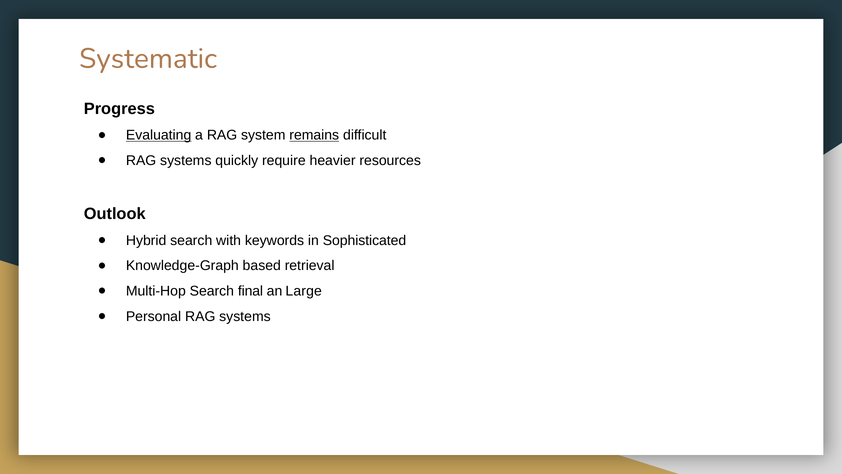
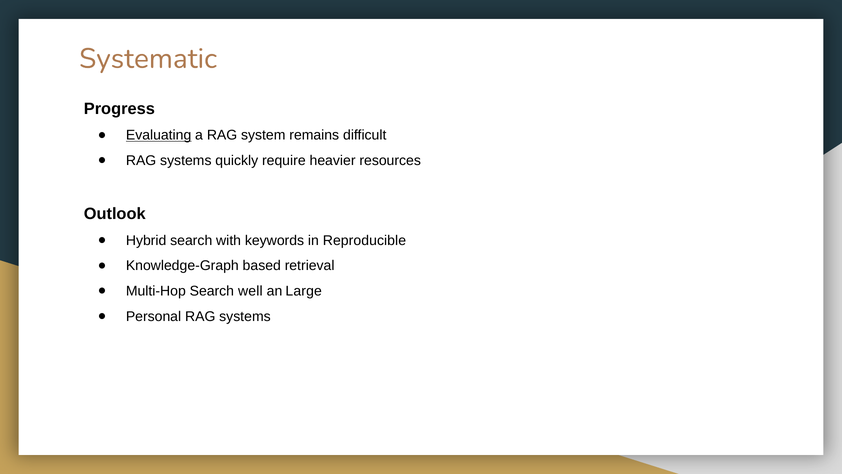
remains underline: present -> none (314, 135)
Sophisticated: Sophisticated -> Reproducible (364, 240)
final: final -> well (250, 291)
